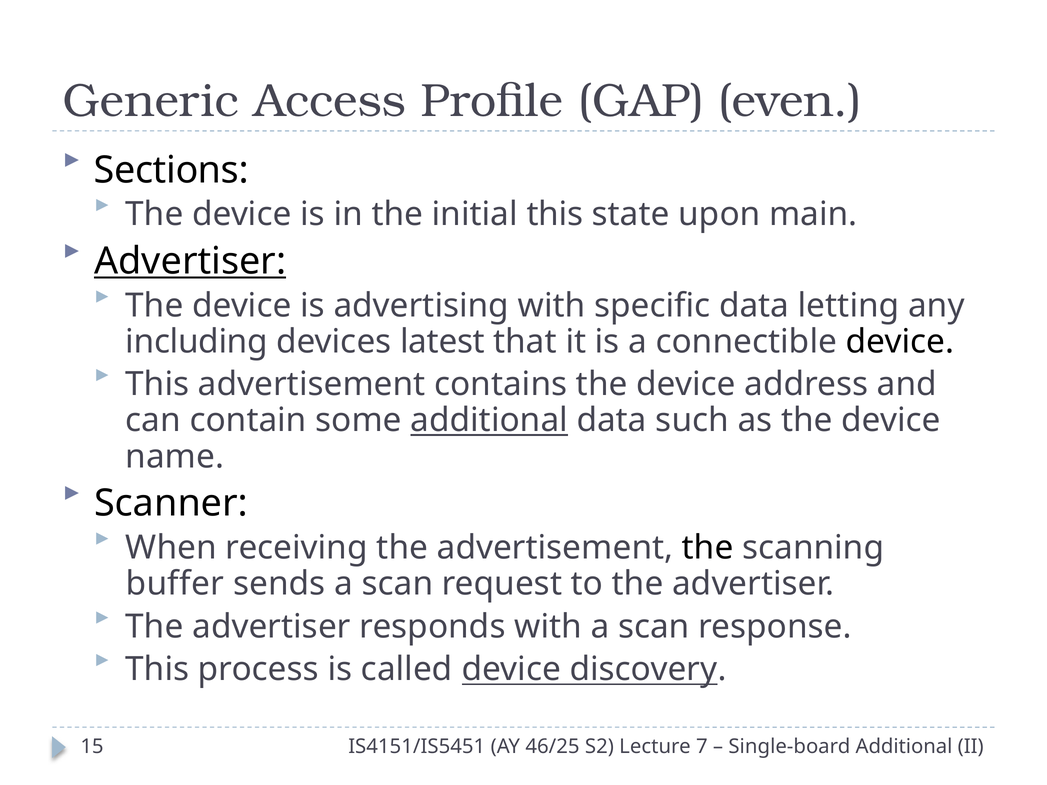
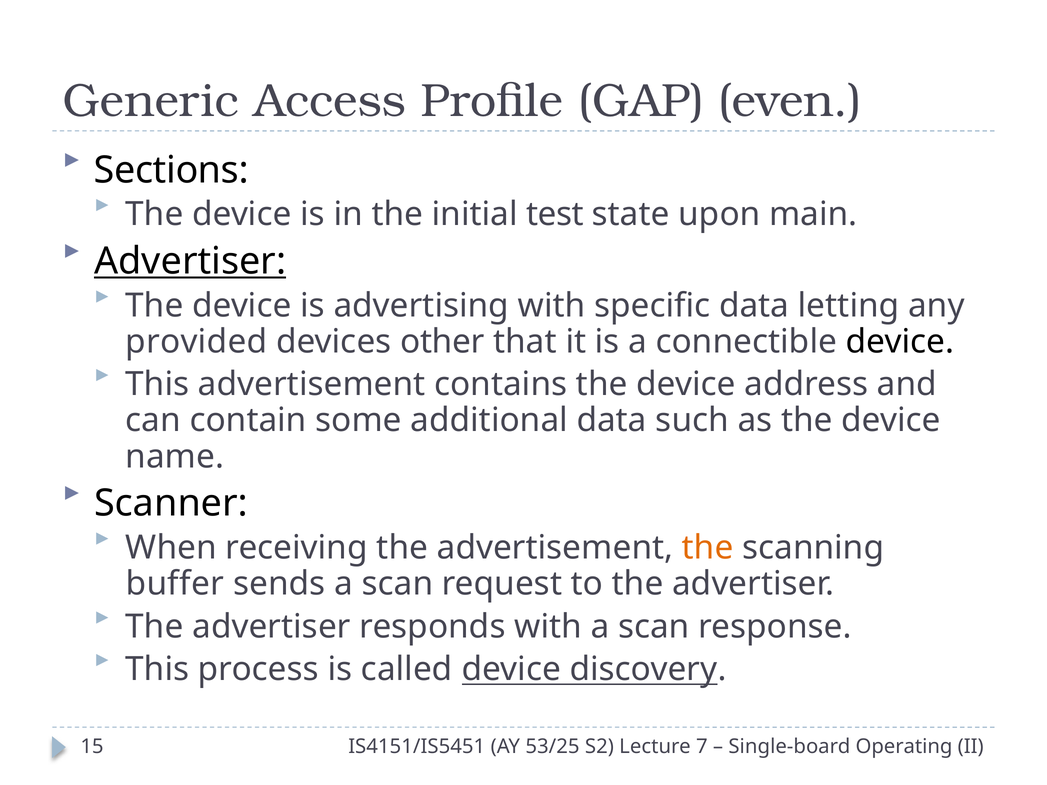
initial this: this -> test (555, 214)
including: including -> provided (196, 342)
latest: latest -> other (442, 342)
additional underline: present -> none (489, 421)
the colour: black -> orange (708, 548)
46/25: 46/25 -> 53/25 (552, 747)
Single-board Additional: Additional -> Operating (904, 747)
